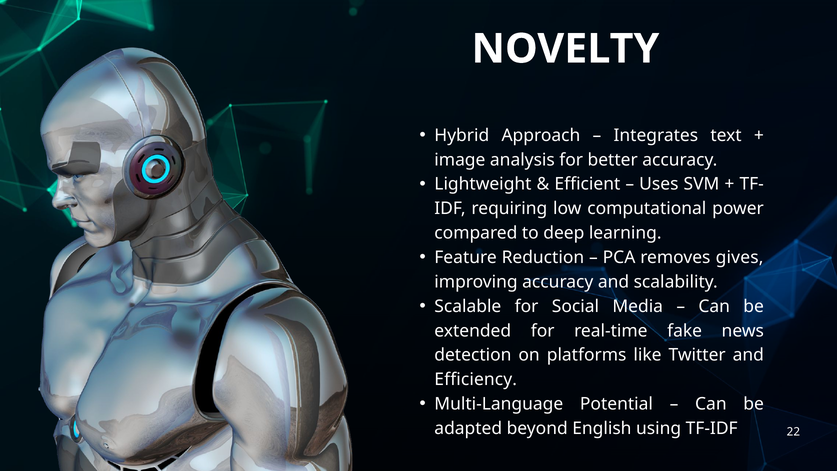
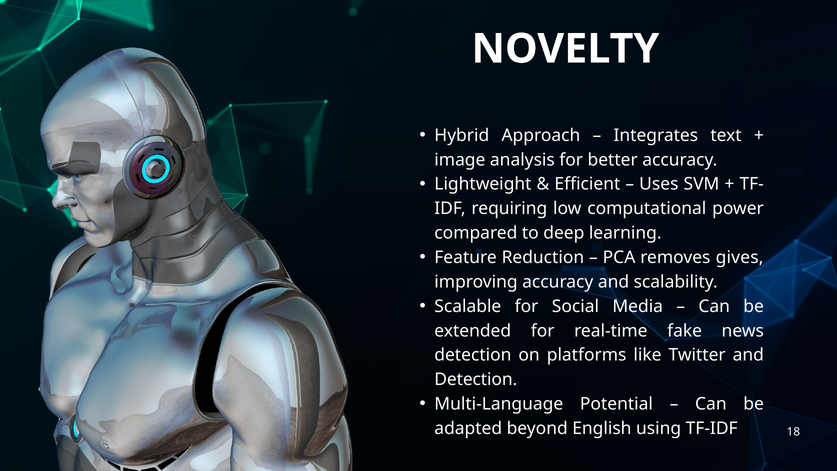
Efficiency: Efficiency -> Detection (476, 380)
22: 22 -> 18 (793, 432)
